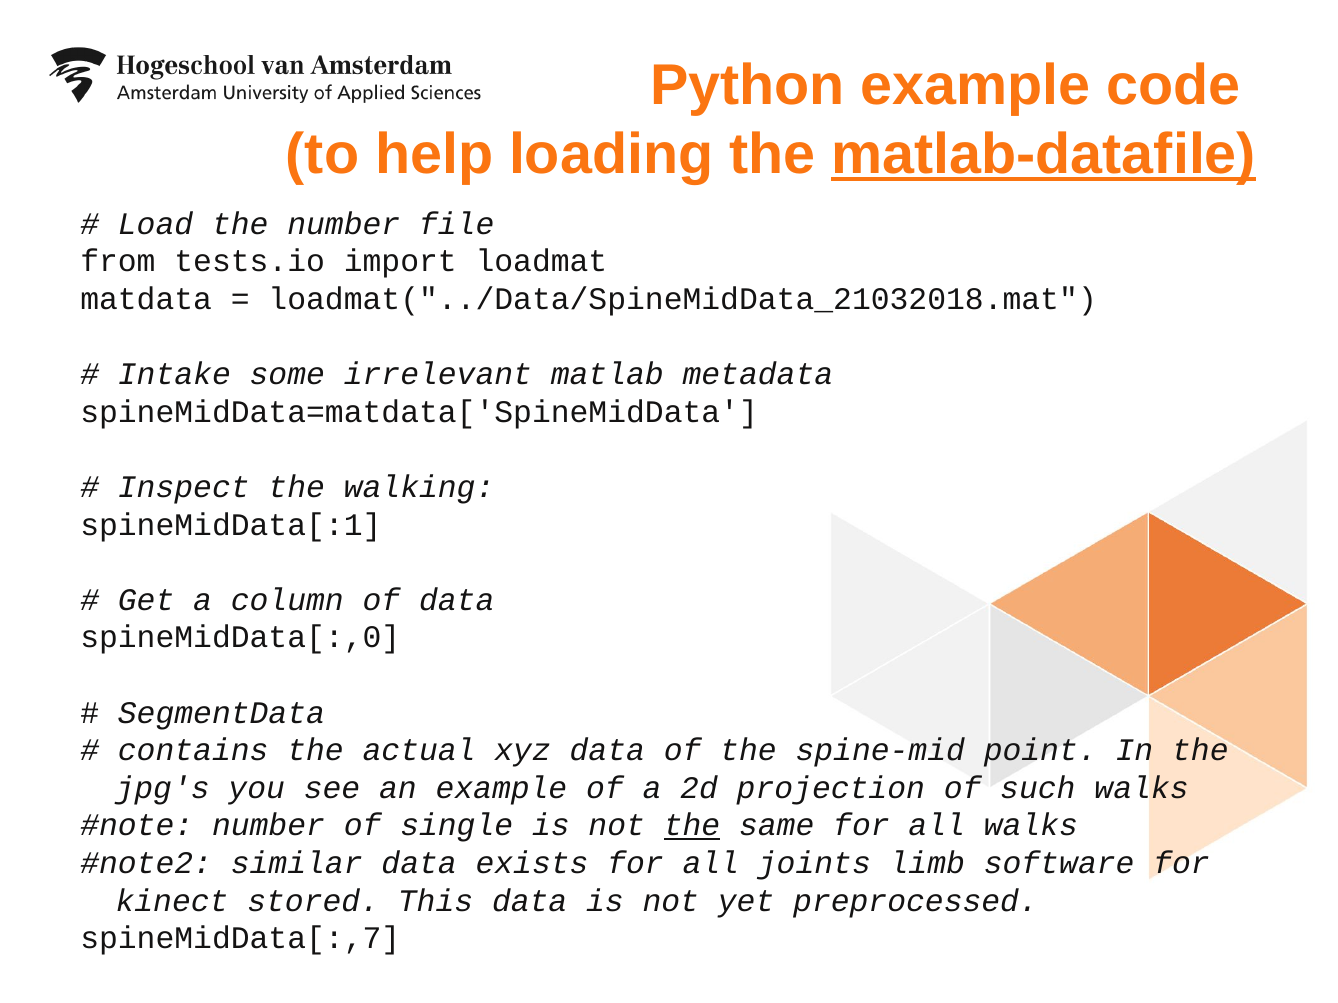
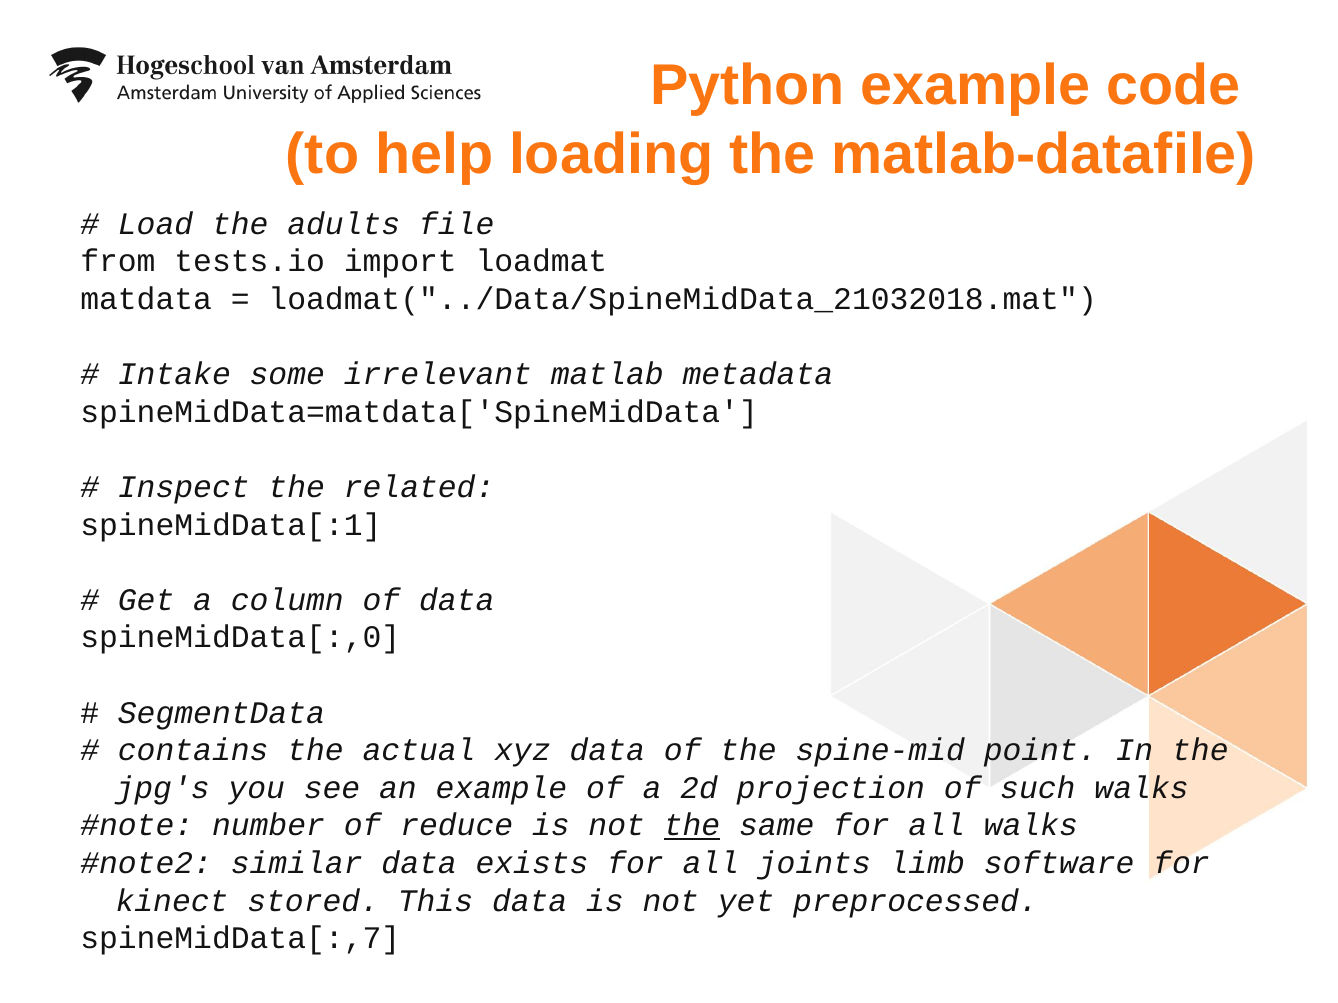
matlab-datafile underline: present -> none (1044, 154)
the number: number -> adults (344, 224)
walking: walking -> related (419, 487)
single: single -> reduce (457, 826)
